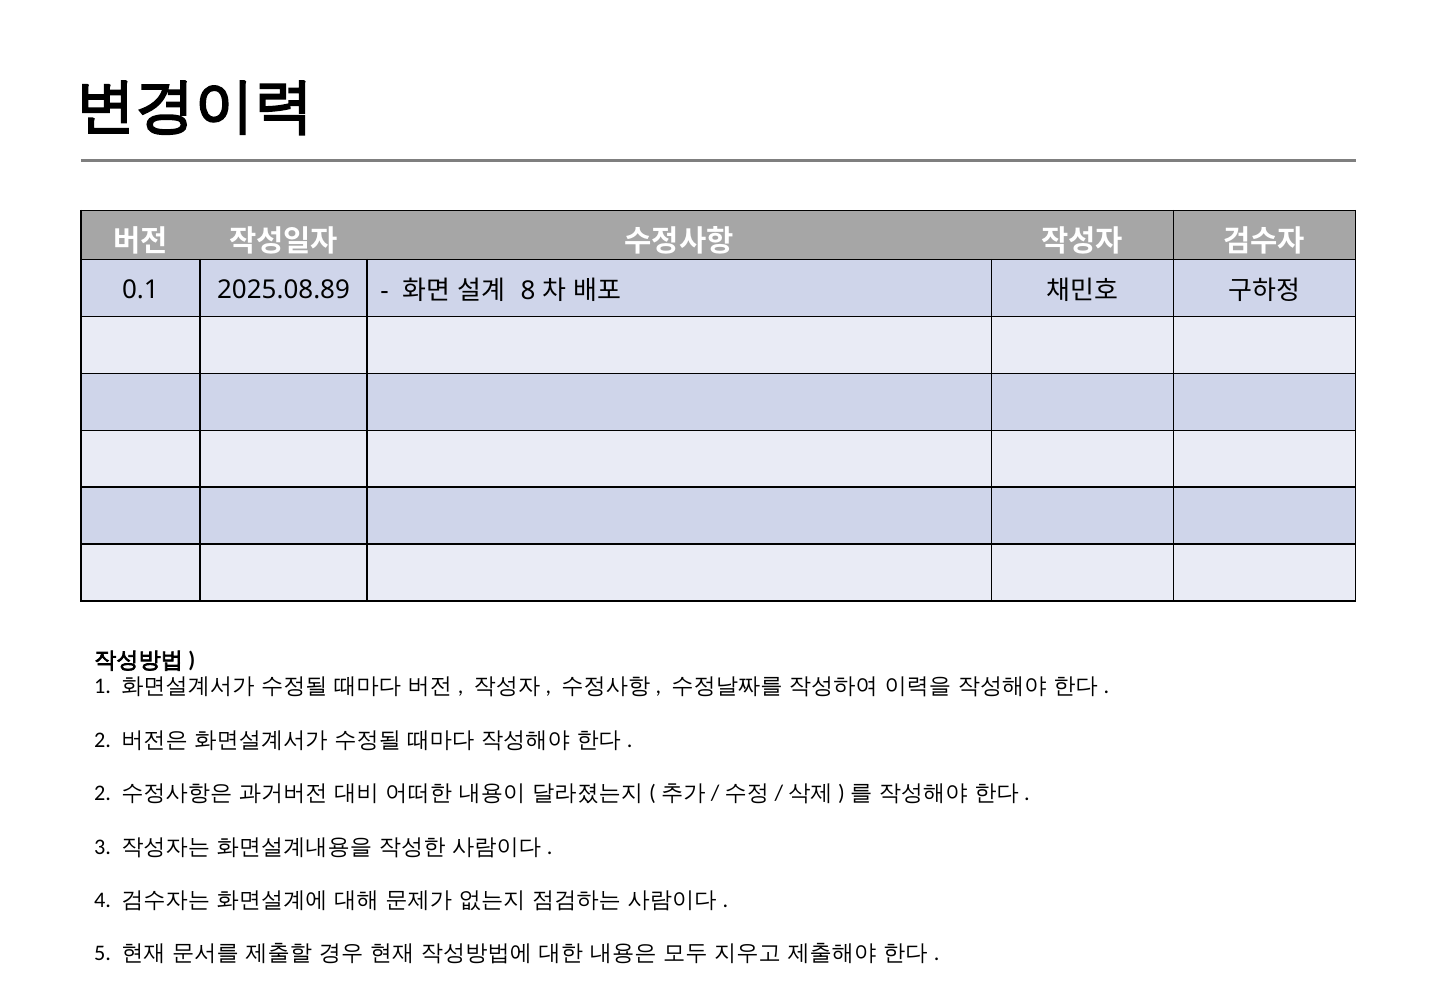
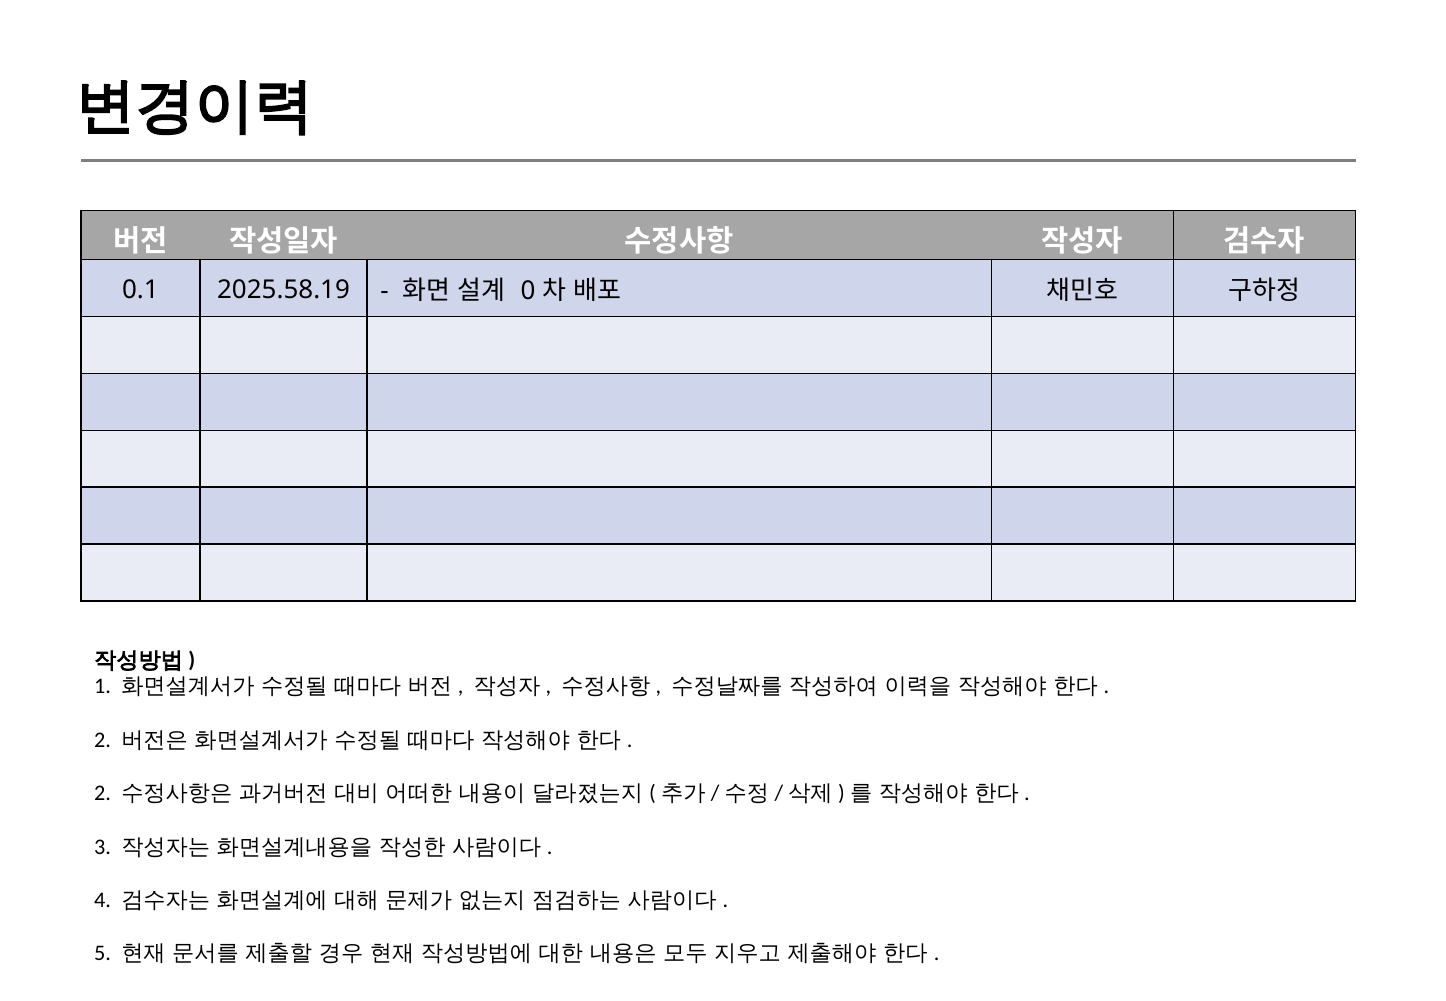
2025.08.89: 2025.08.89 -> 2025.58.19 (284, 290)
8: 8 -> 0 (528, 291)
